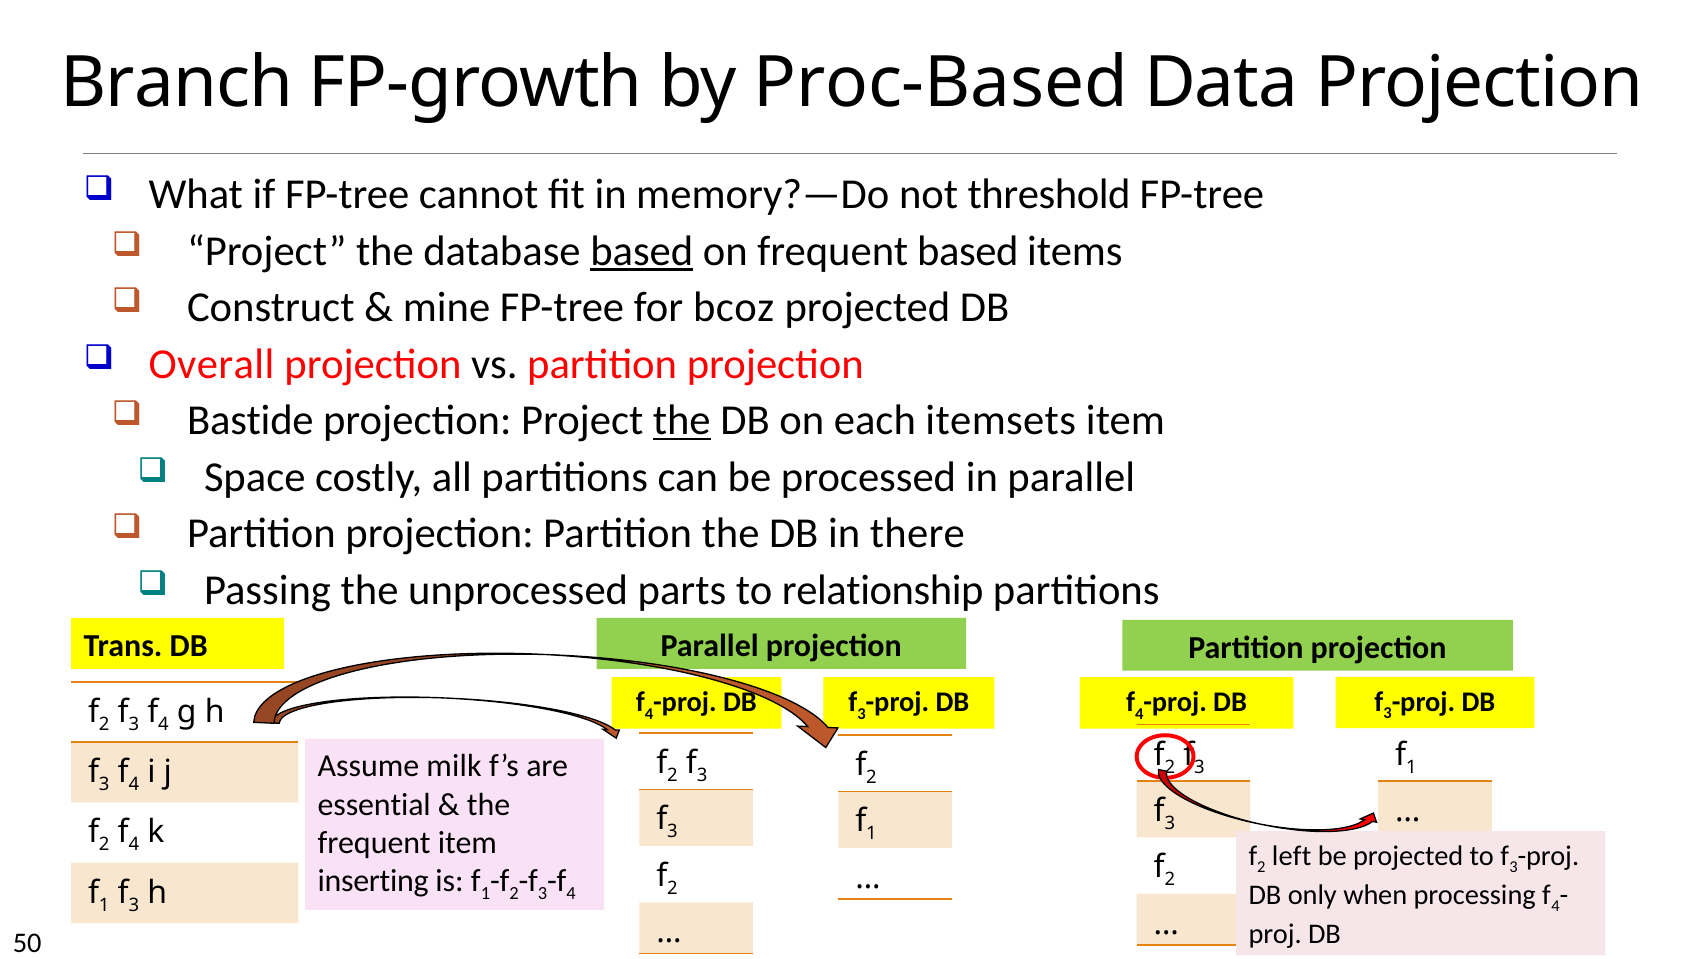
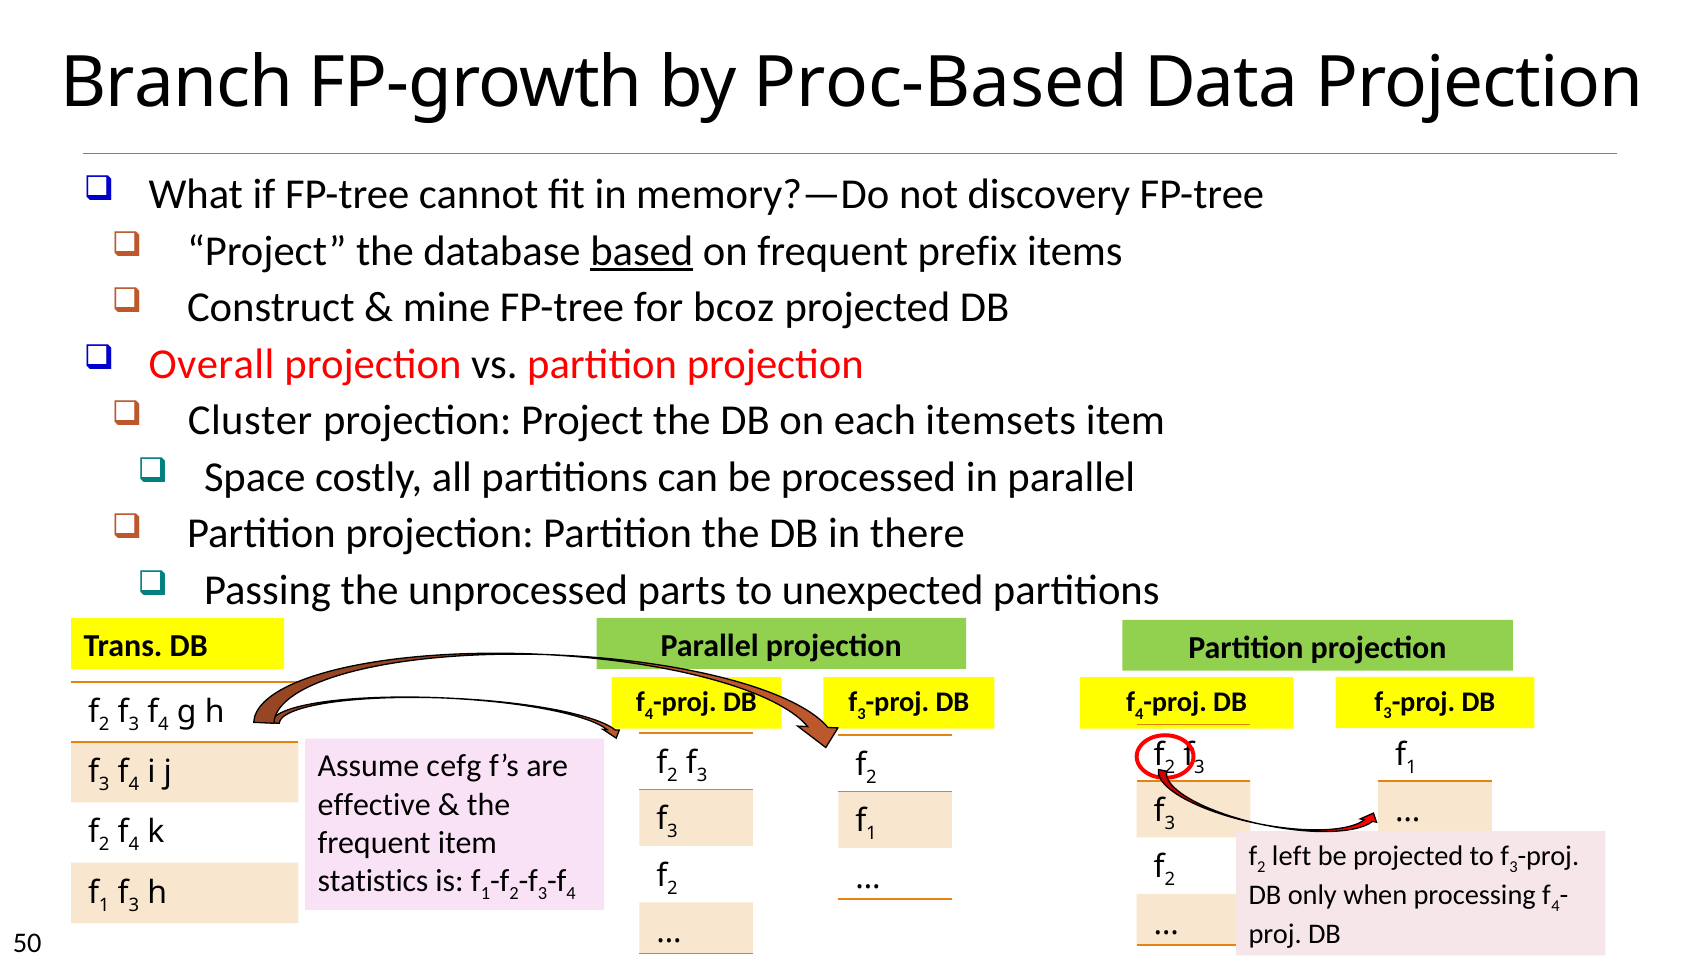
threshold: threshold -> discovery (1049, 195)
frequent based: based -> prefix (968, 251)
Bastide: Bastide -> Cluster (250, 421)
the underline: present -> none (682, 421)
relationship: relationship -> unexpected (883, 590)
milk: milk -> cefg (454, 766)
essential: essential -> effective (374, 805)
inserting: inserting -> statistics (373, 881)
